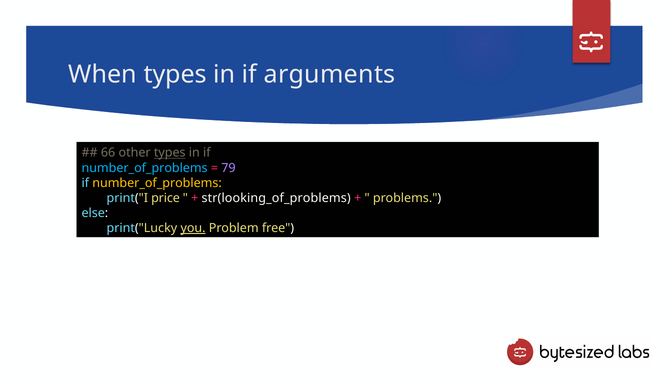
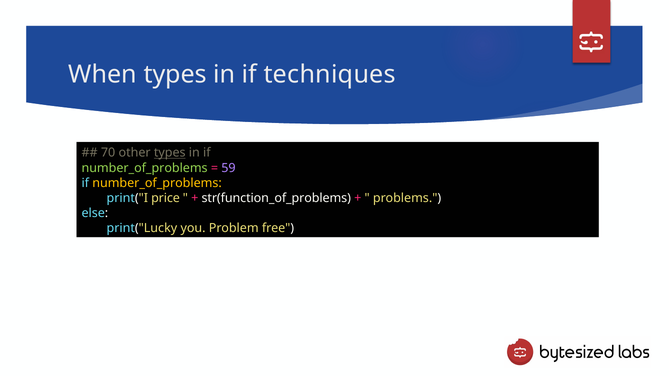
arguments: arguments -> techniques (330, 75)
66: 66 -> 70 (108, 153)
number_of_problems colour: light blue -> light green (145, 168)
79: 79 -> 59 (228, 168)
str(looking_of_problems: str(looking_of_problems -> str(function_of_problems (276, 198)
you underline: present -> none (193, 228)
